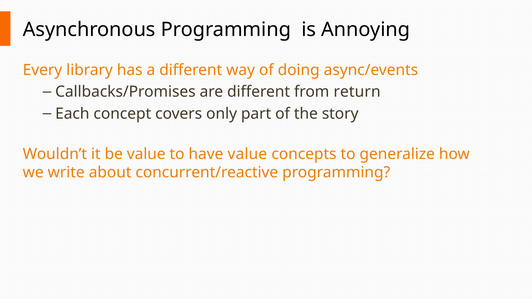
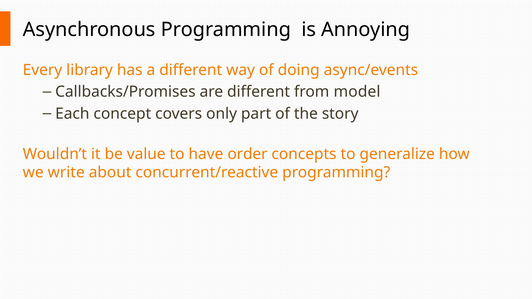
return: return -> model (357, 92)
have value: value -> order (247, 154)
